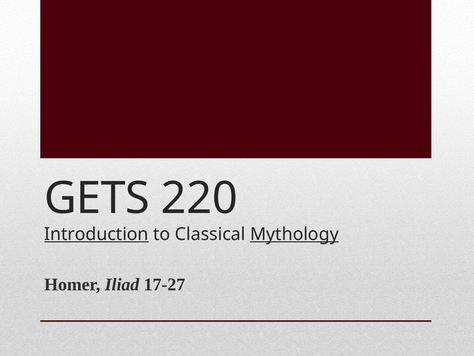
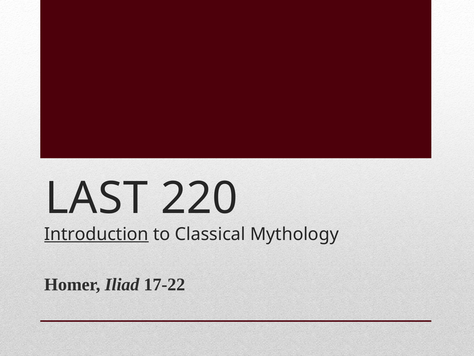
GETS: GETS -> LAST (96, 198)
Mythology underline: present -> none (294, 234)
17-27: 17-27 -> 17-22 (164, 284)
